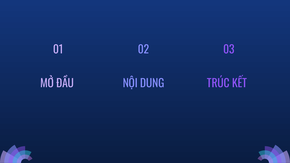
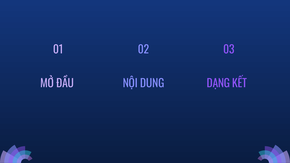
TRÚC: TRÚC -> DẠNG (218, 84)
